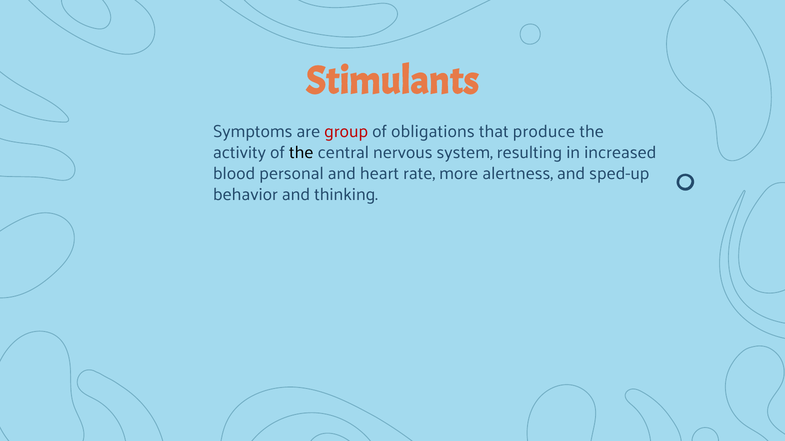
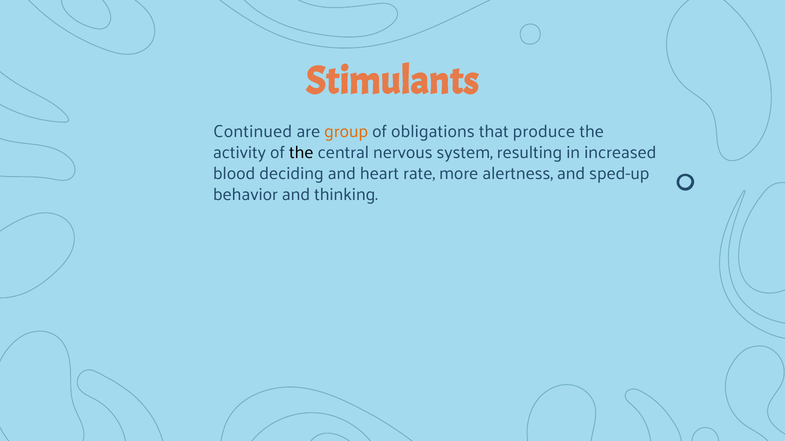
Symptoms: Symptoms -> Continued (253, 132)
group colour: red -> orange (346, 132)
personal: personal -> deciding (292, 174)
